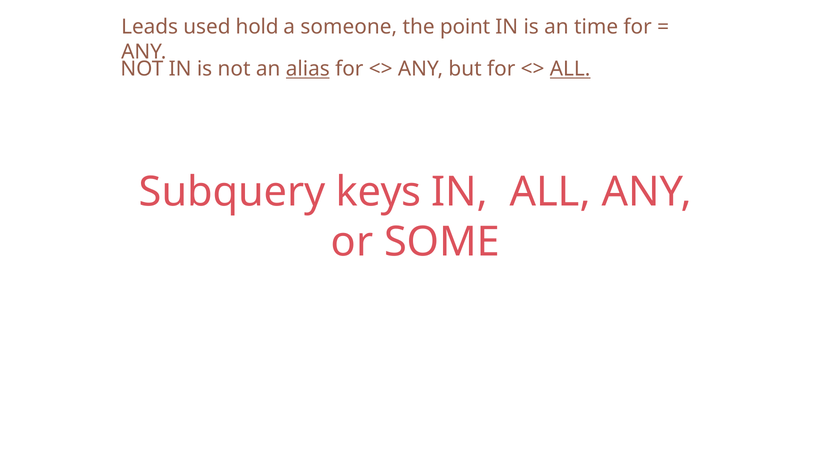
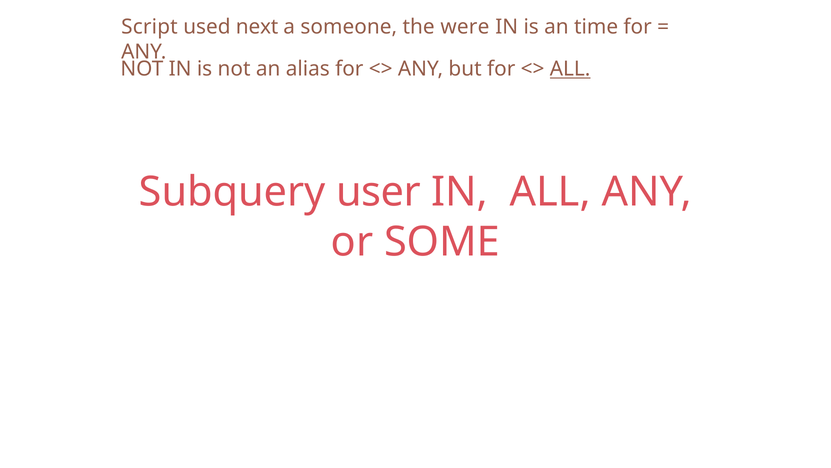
Leads: Leads -> Script (149, 27)
hold: hold -> next (257, 27)
point: point -> were (465, 27)
alias underline: present -> none (308, 69)
keys: keys -> user (379, 192)
